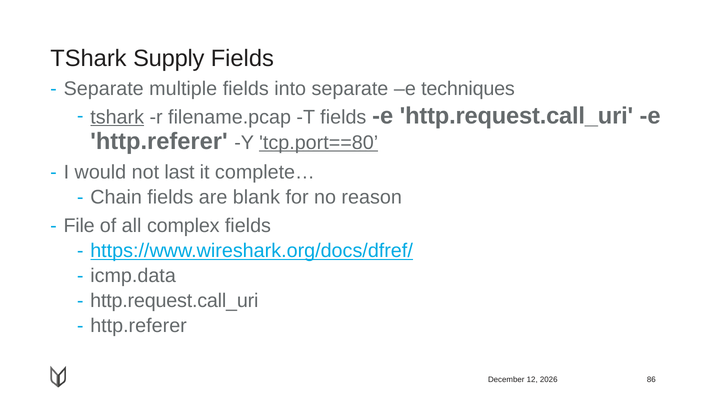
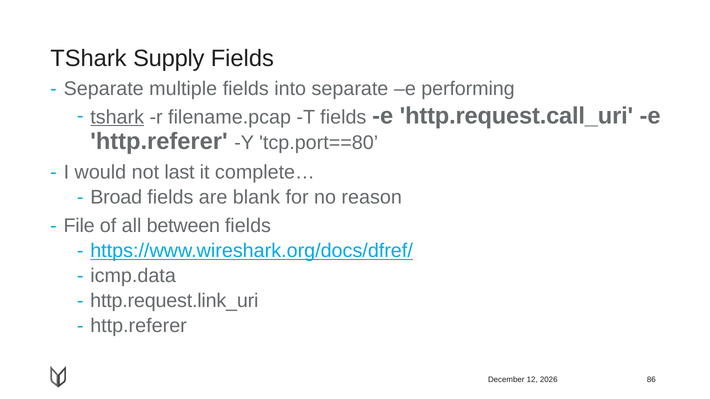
techniques: techniques -> performing (468, 89)
tcp.port==80 underline: present -> none (319, 143)
Chain: Chain -> Broad (116, 197)
complex: complex -> between (183, 226)
http.request.call_uri: http.request.call_uri -> http.request.link_uri (174, 301)
